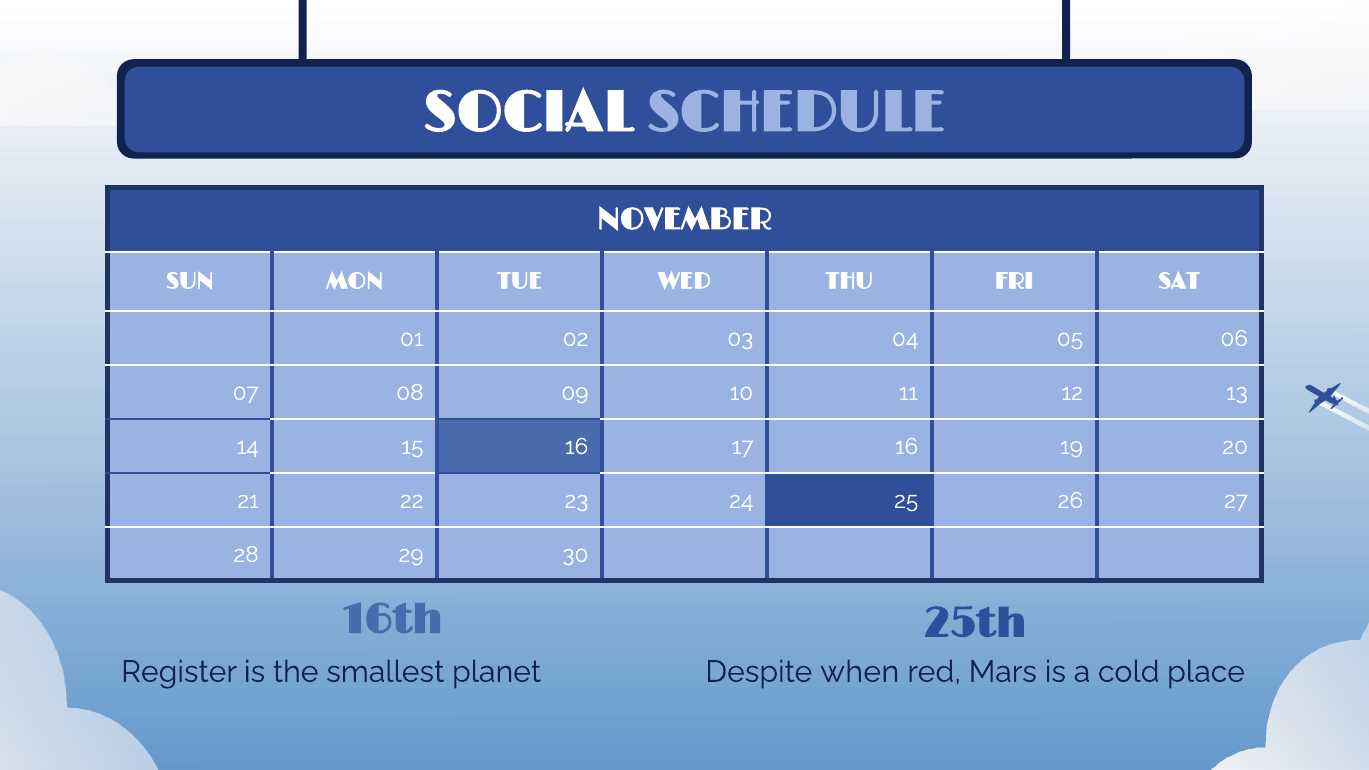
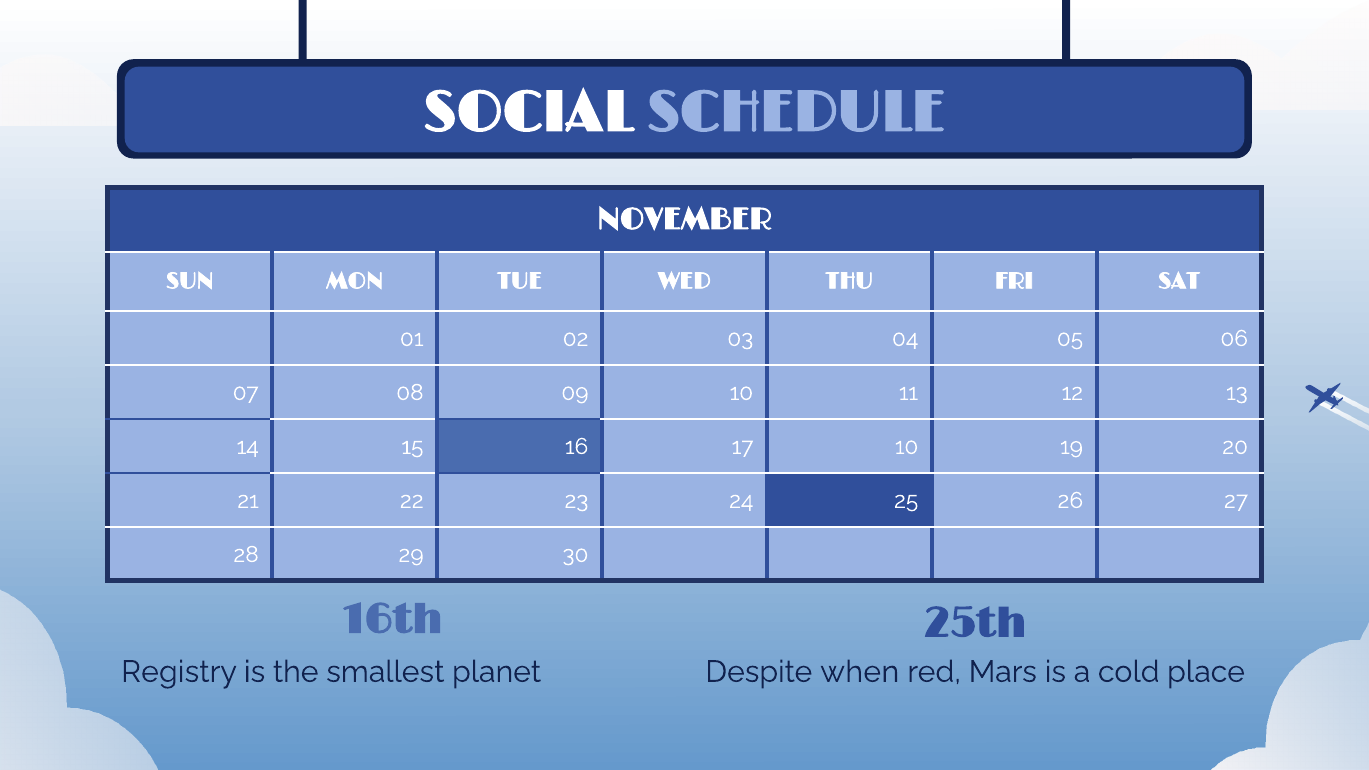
17 16: 16 -> 10 (907, 447)
Register: Register -> Registry (179, 672)
